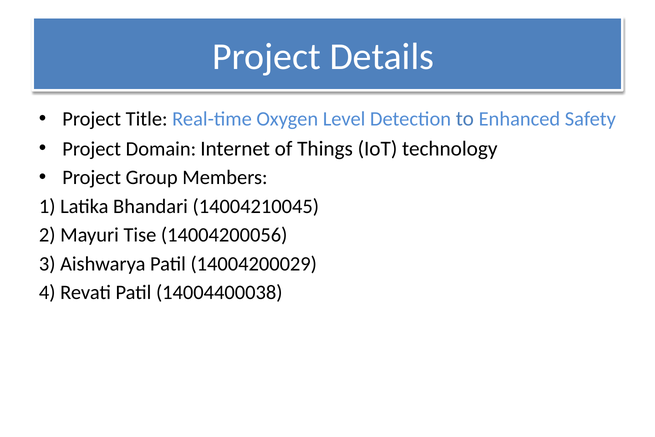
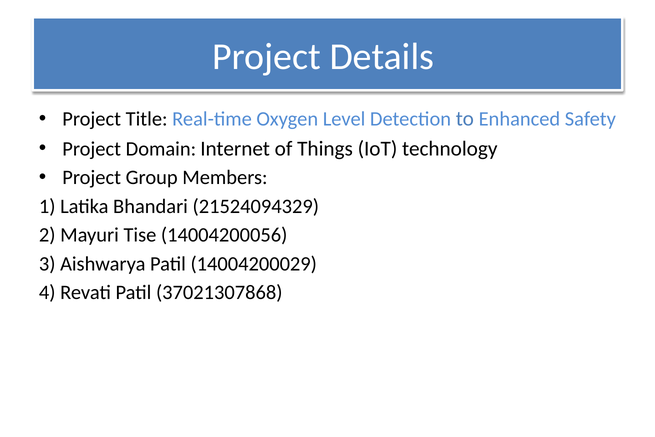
14004210045: 14004210045 -> 21524094329 (256, 206)
14004400038: 14004400038 -> 37021307868 (219, 292)
